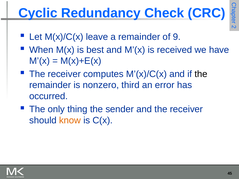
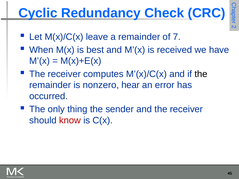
9: 9 -> 7 (177, 37)
third: third -> hear (131, 85)
know colour: orange -> red (70, 121)
